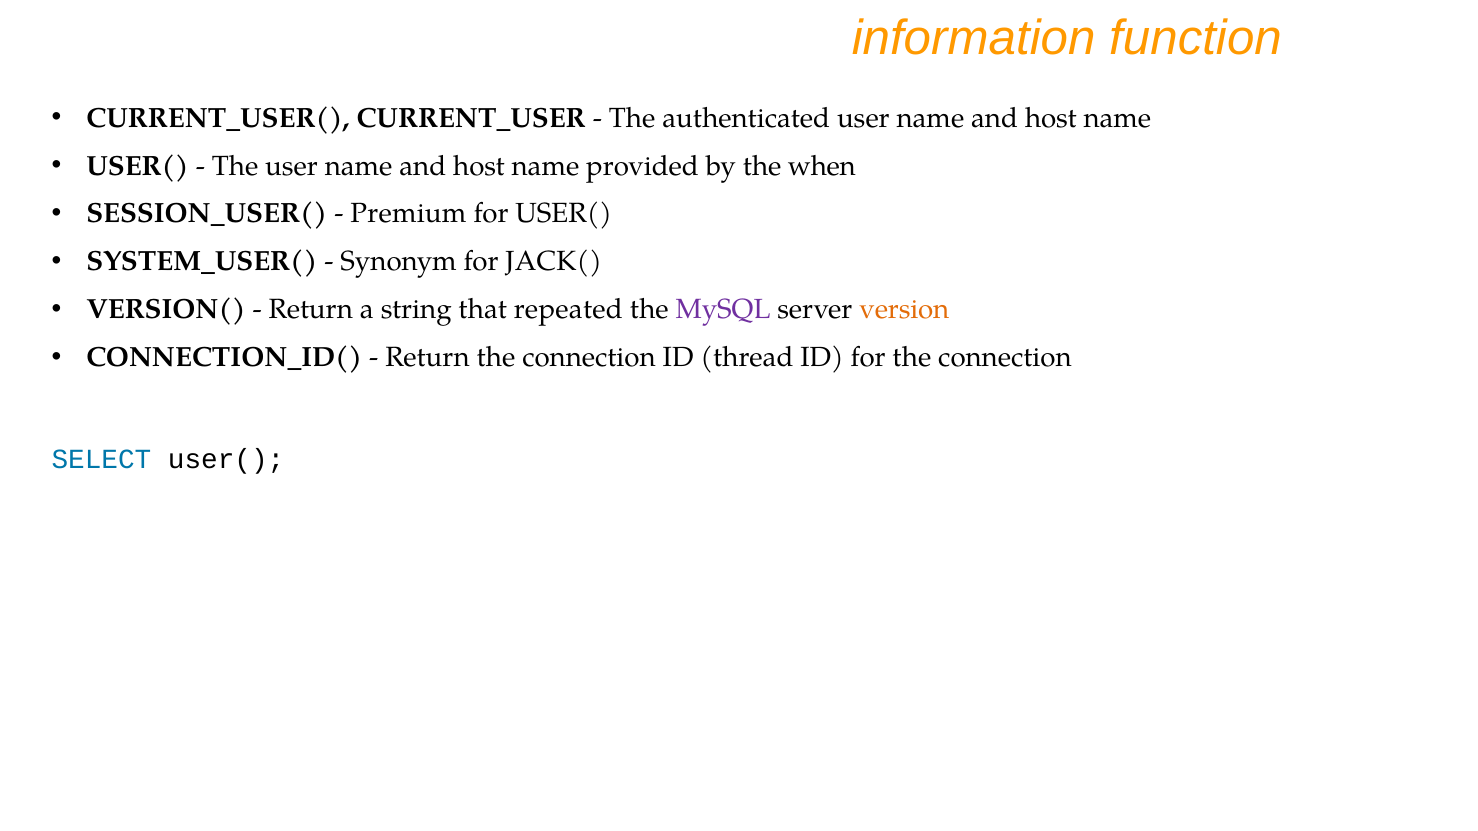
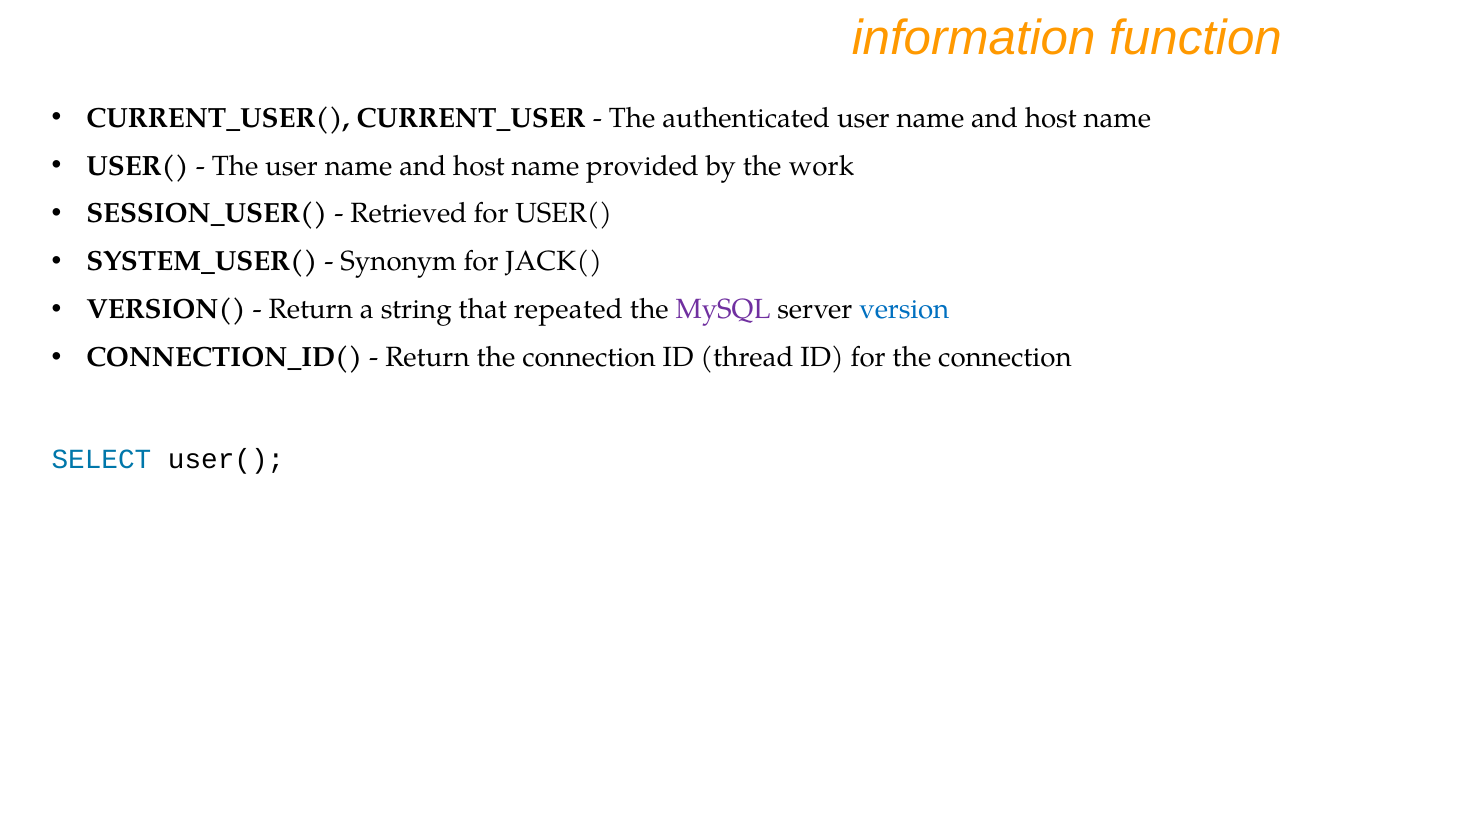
when: when -> work (822, 166)
Premium: Premium -> Retrieved (409, 214)
version colour: orange -> blue (904, 310)
